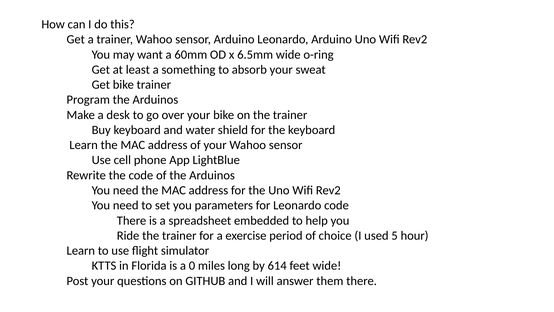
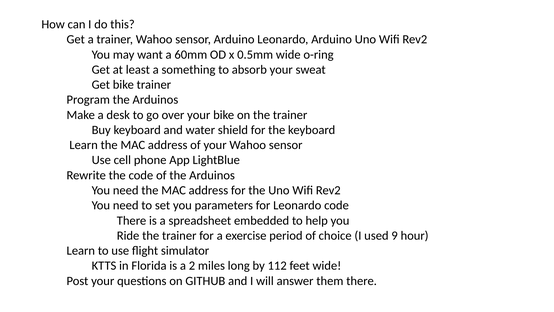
6.5mm: 6.5mm -> 0.5mm (255, 54)
5: 5 -> 9 (395, 235)
0: 0 -> 2 (192, 266)
614: 614 -> 112 (277, 266)
